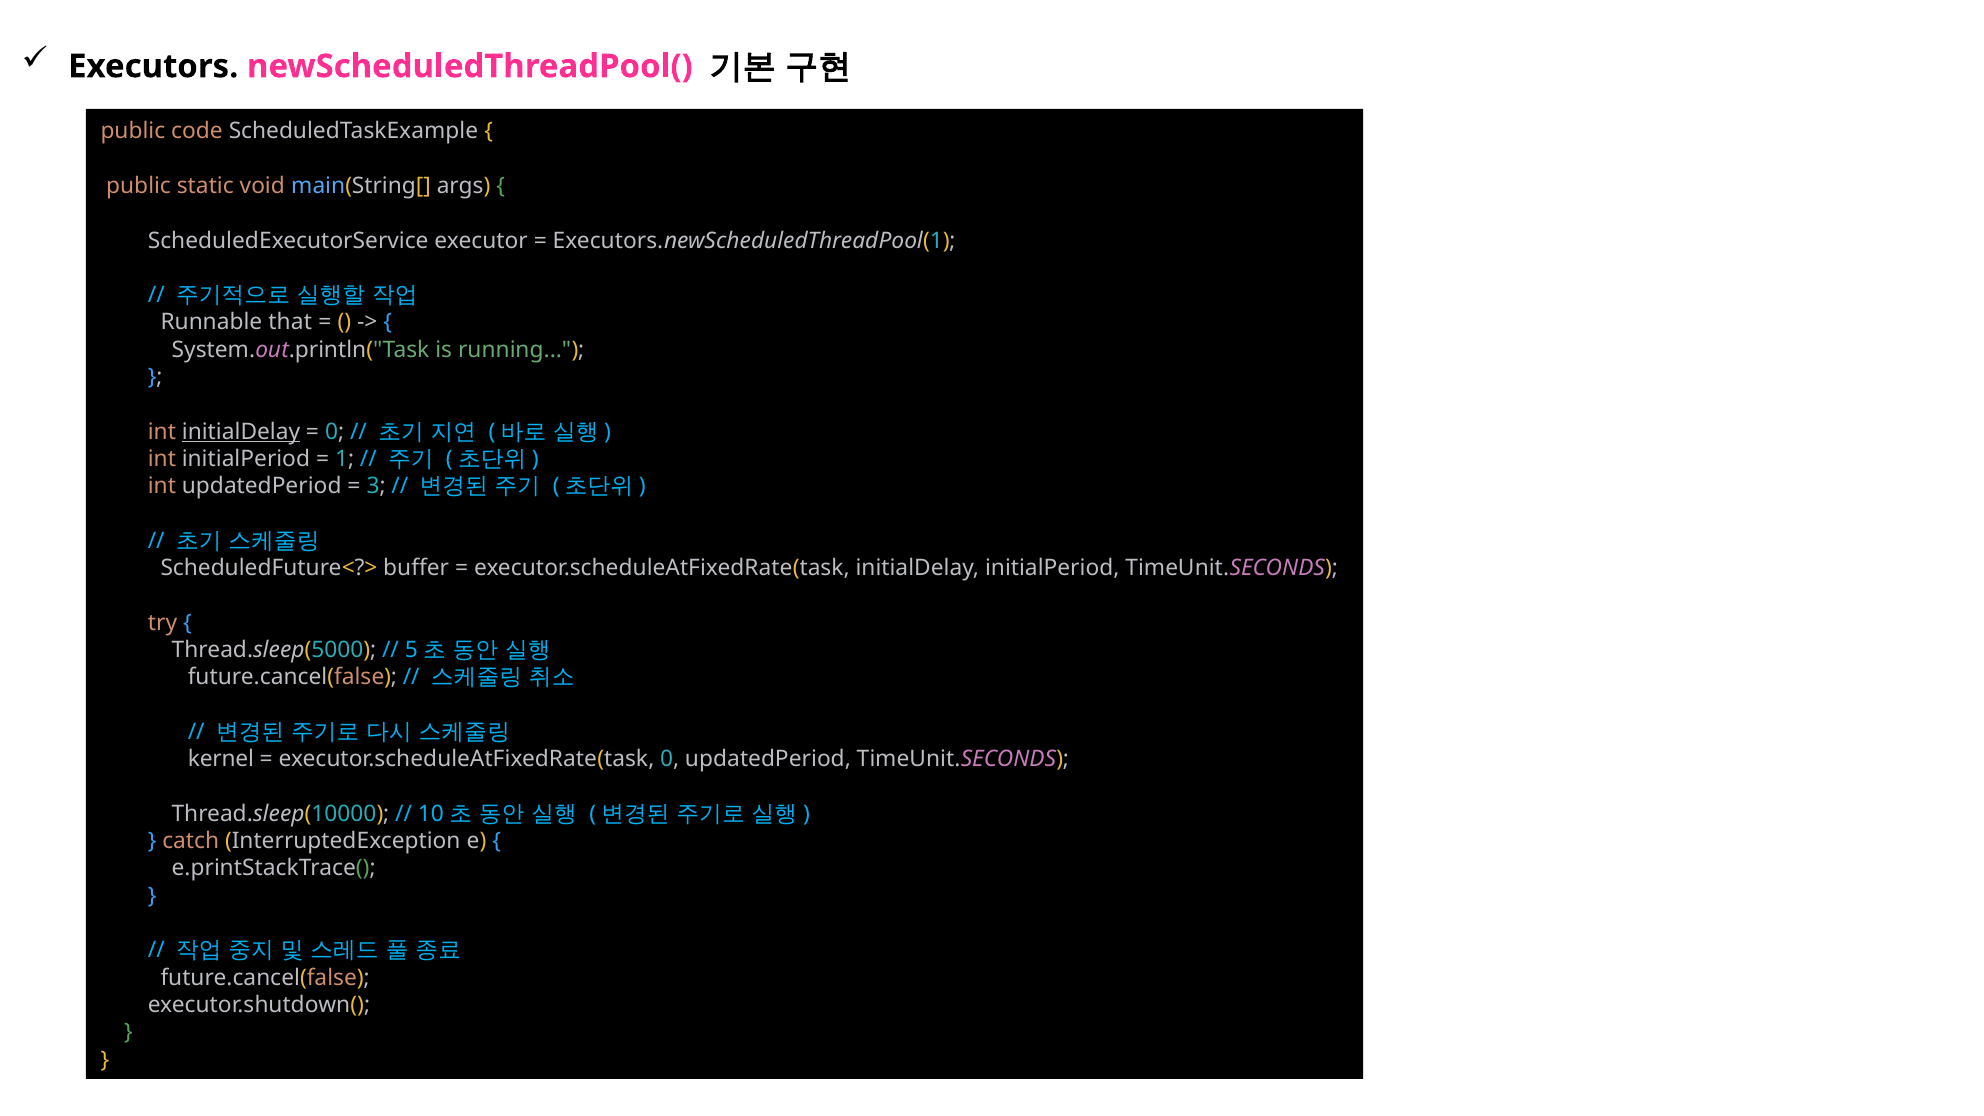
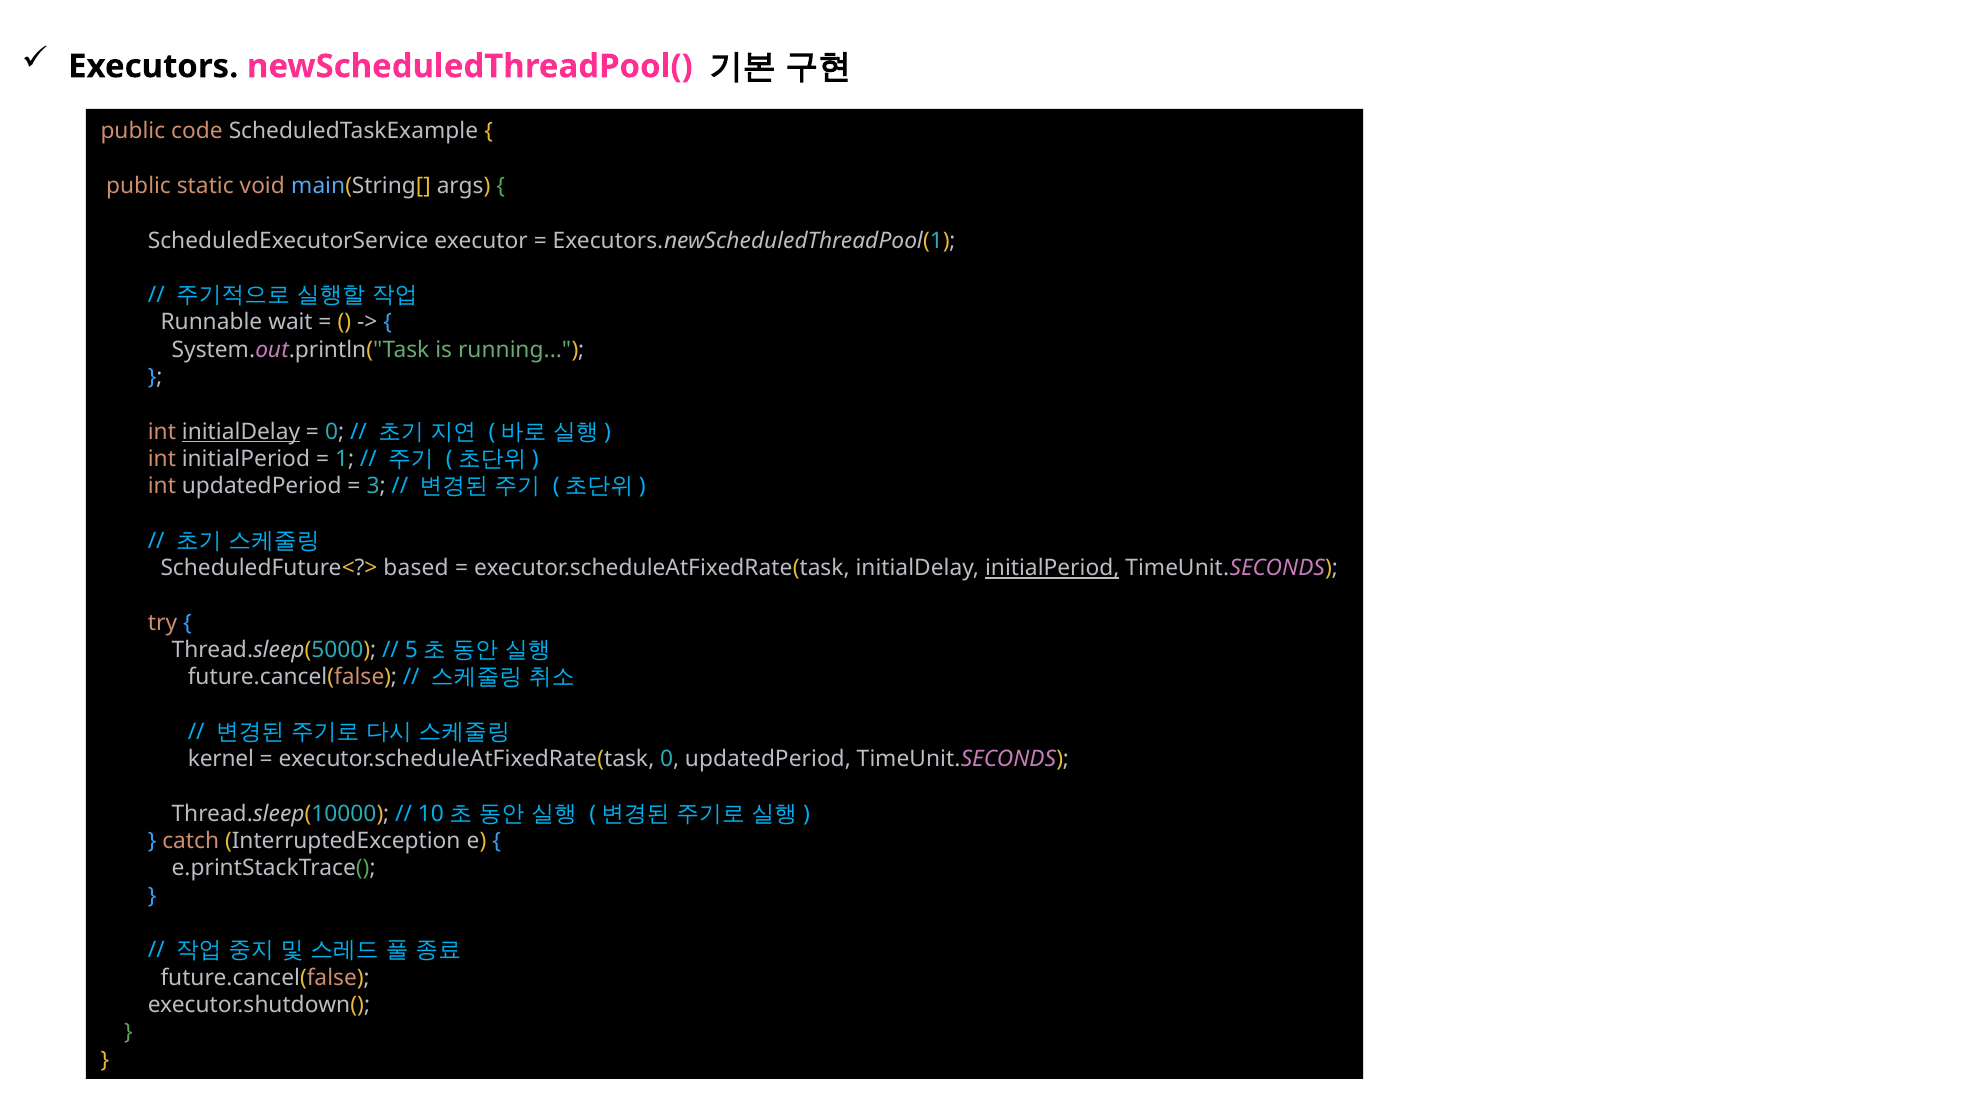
that: that -> wait (290, 322)
buffer: buffer -> based (416, 568)
initialPeriod underline: none -> present (1052, 568)
